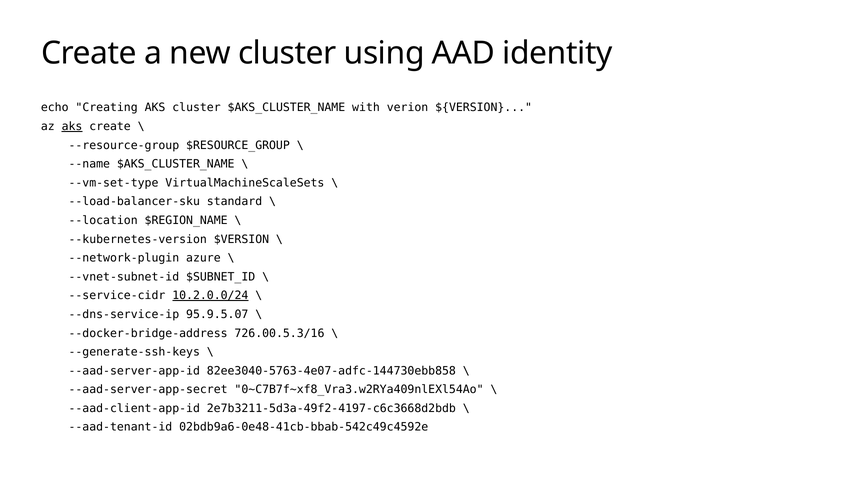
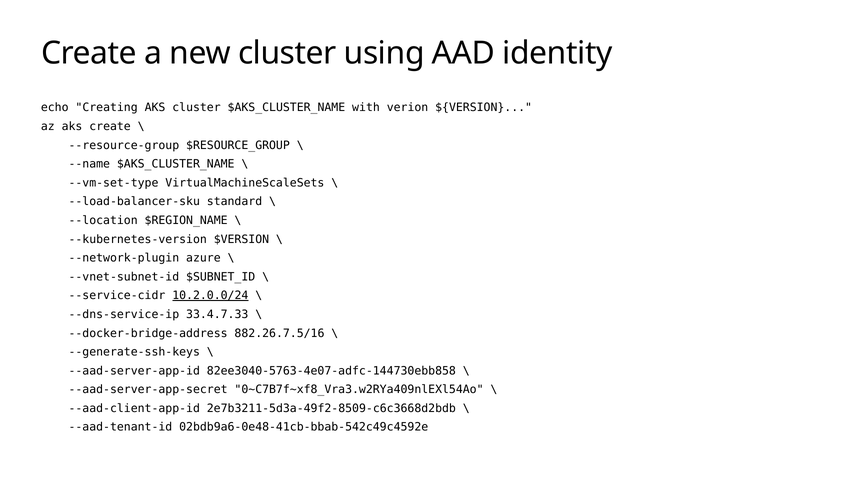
aks underline: present -> none (72, 127)
95.9.5.07: 95.9.5.07 -> 33.4.7.33 (217, 314)
726.00.5.3/16: 726.00.5.3/16 -> 882.26.7.5/16 (279, 333)
2e7b3211-5d3a-49f2-4197-c6c3668d2bdb: 2e7b3211-5d3a-49f2-4197-c6c3668d2bdb -> 2e7b3211-5d3a-49f2-8509-c6c3668d2bdb (331, 408)
